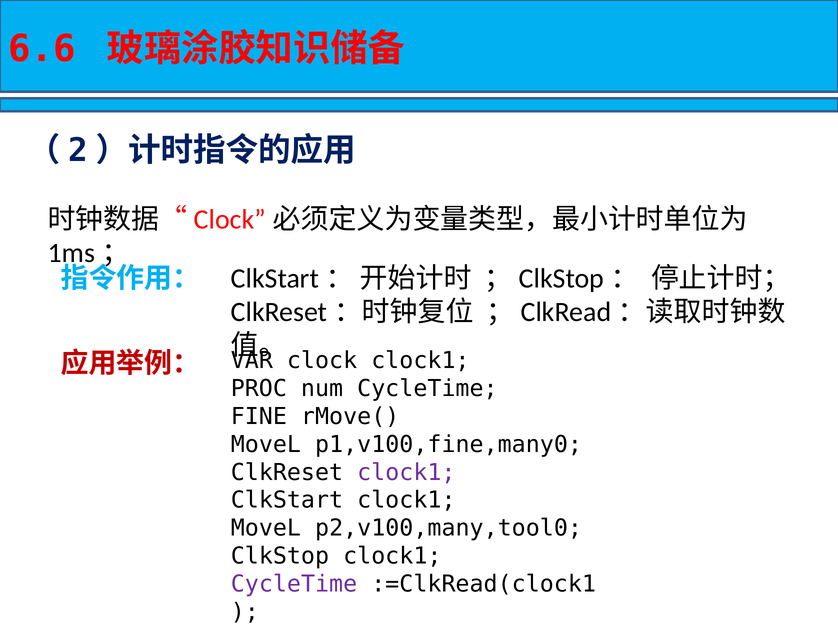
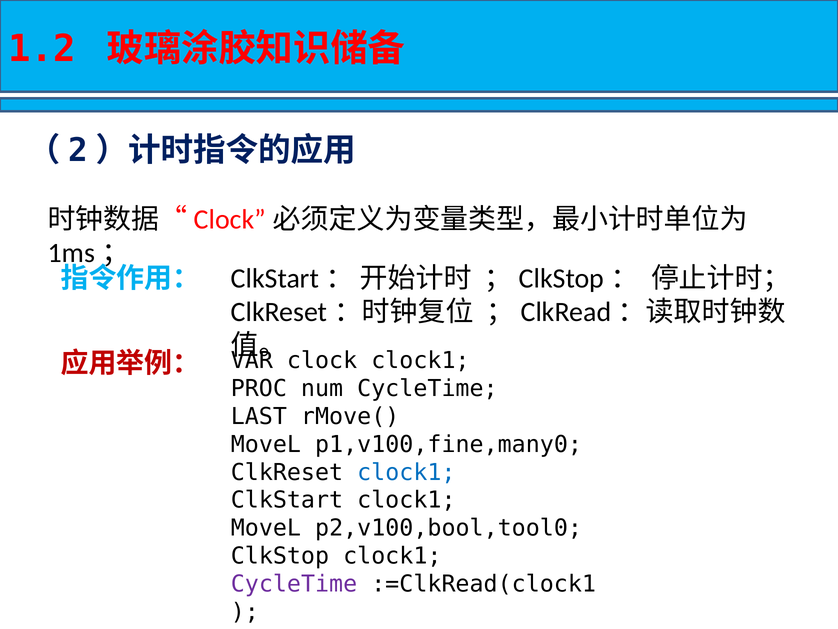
6.6: 6.6 -> 1.2 (42, 49)
FINE: FINE -> LAST (259, 416)
clock1 colour: purple -> blue (406, 472)
p2,v100,many,tool0: p2,v100,many,tool0 -> p2,v100,bool,tool0 (449, 528)
